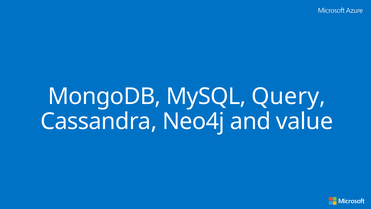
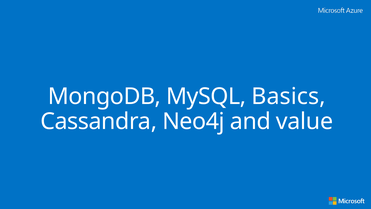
Query: Query -> Basics (288, 96)
